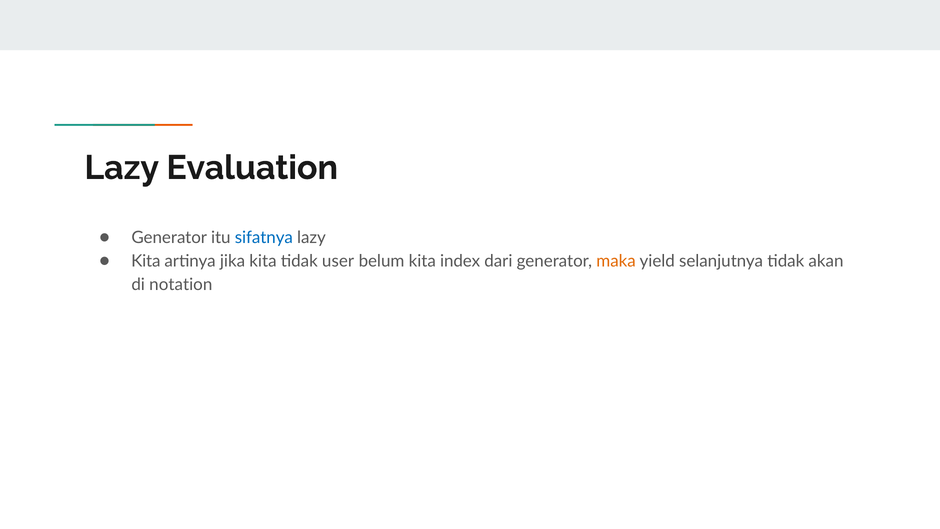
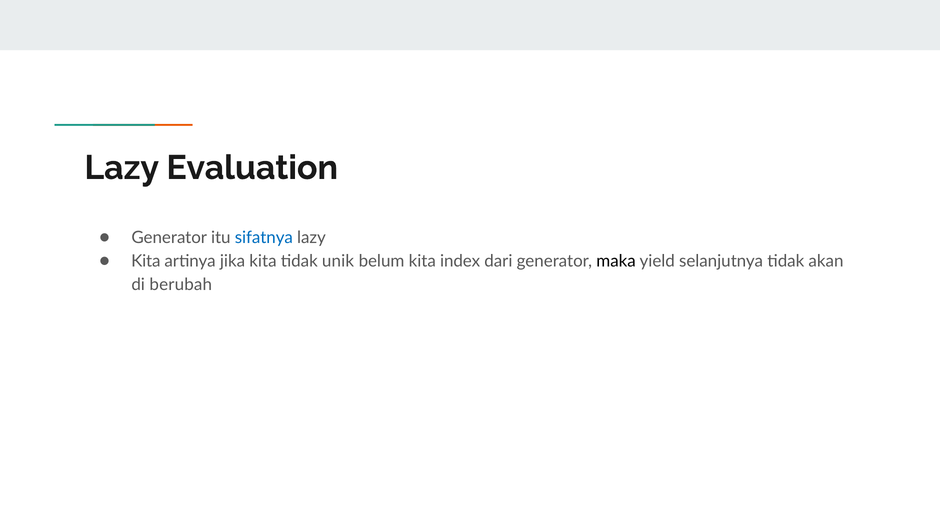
user: user -> unik (338, 261)
maka colour: orange -> black (616, 261)
notation: notation -> berubah (181, 284)
